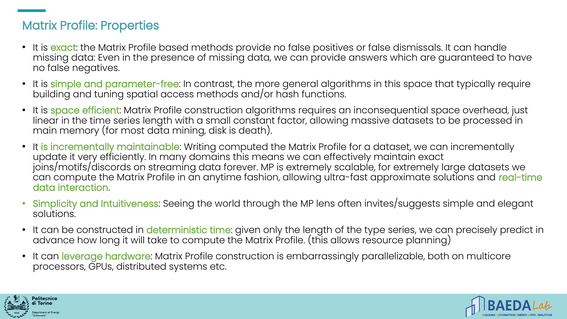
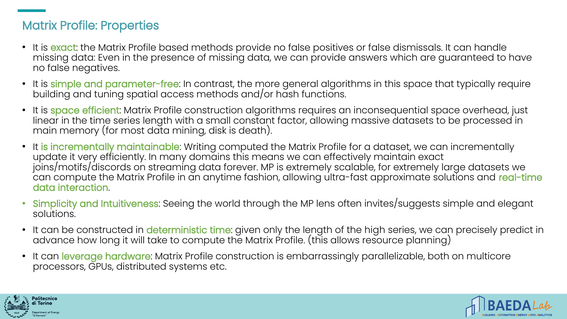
type: type -> high (375, 230)
